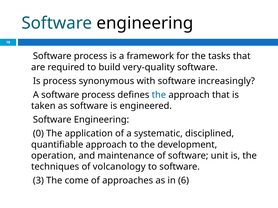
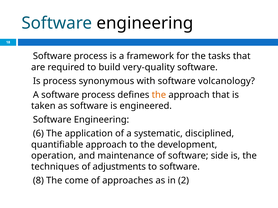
increasingly: increasingly -> volcanology (226, 81)
the colour: blue -> orange (159, 95)
0: 0 -> 6 (38, 134)
unit: unit -> side (220, 156)
volcanology: volcanology -> adjustments (119, 167)
3: 3 -> 8 (38, 181)
6: 6 -> 2 (184, 181)
